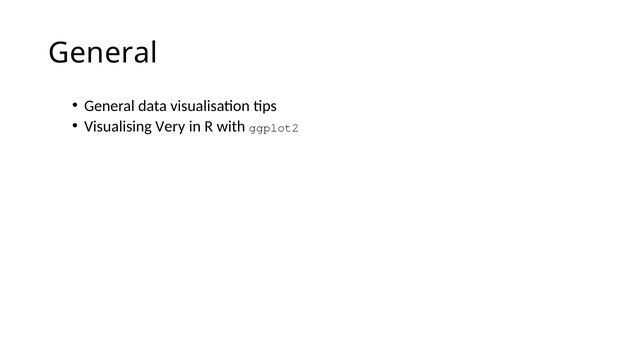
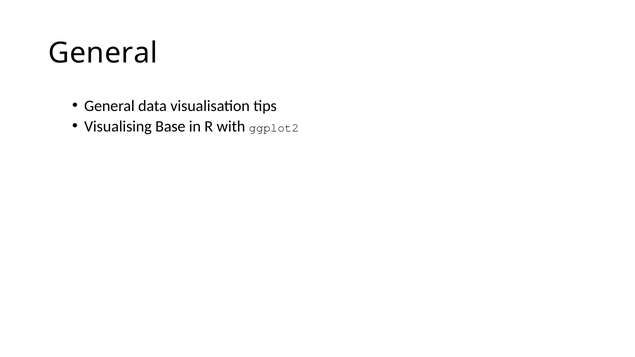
Very: Very -> Base (170, 126)
